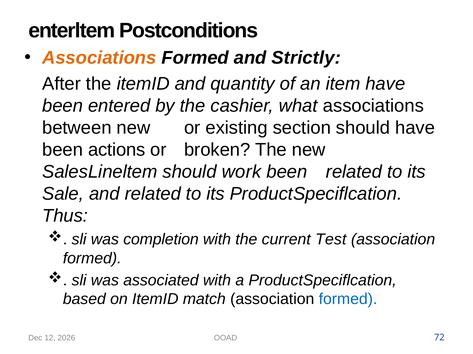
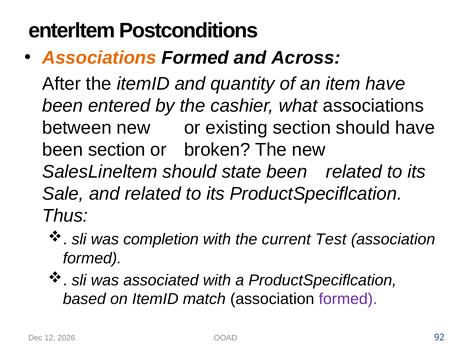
Strictly: Strictly -> Across (306, 58)
been actions: actions -> section (117, 150)
work: work -> state (242, 172)
formed colour: blue -> purple (348, 300)
72: 72 -> 92 (439, 338)
